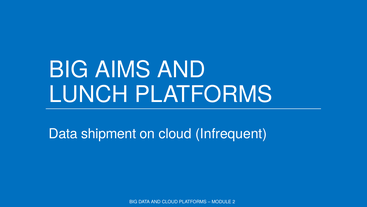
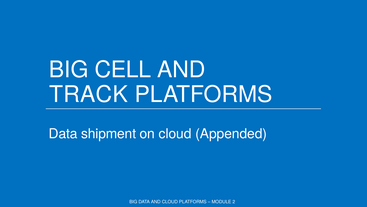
AIMS: AIMS -> CELL (123, 70)
LUNCH: LUNCH -> TRACK (88, 94)
Infrequent: Infrequent -> Appended (231, 134)
